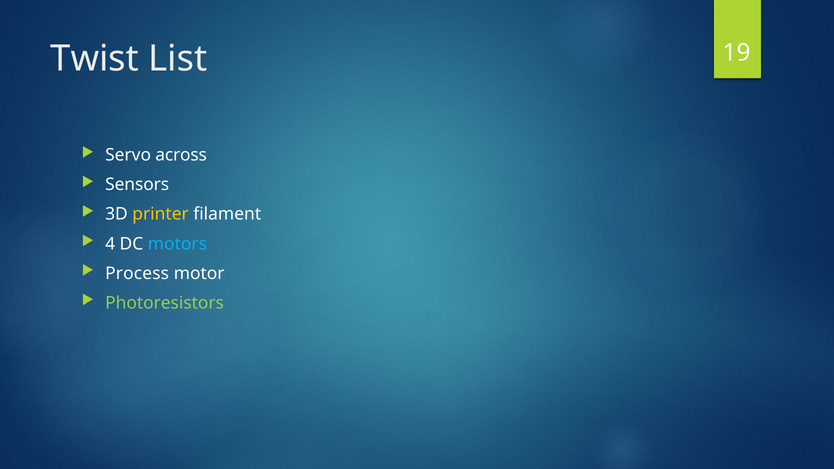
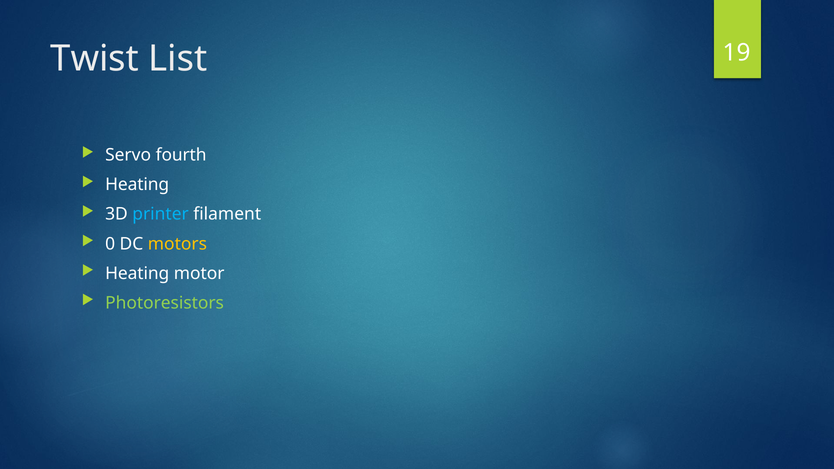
across: across -> fourth (181, 155)
Sensors: Sensors -> Heating (137, 185)
printer colour: yellow -> light blue (161, 214)
4: 4 -> 0 (110, 244)
motors colour: light blue -> yellow (177, 244)
Process: Process -> Heating (137, 273)
